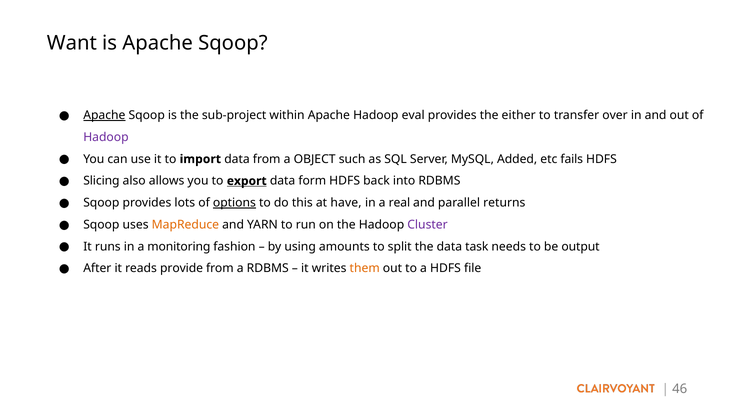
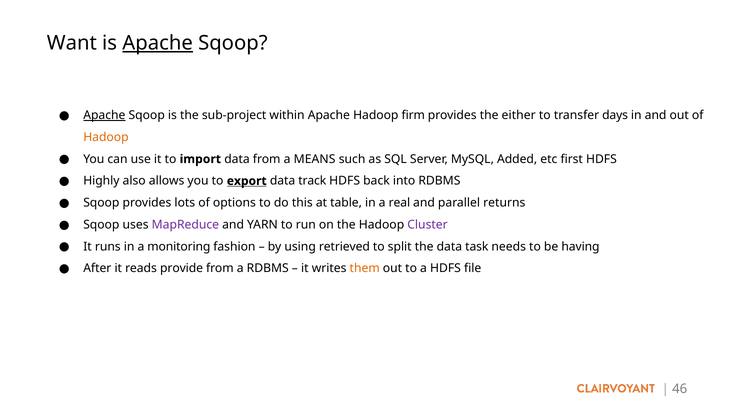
Apache underline: none -> present (158, 43)
eval: eval -> firm (413, 115)
over: over -> days (615, 115)
Hadoop colour: purple -> orange (106, 137)
OBJECT: OBJECT -> MEANS (315, 159)
fails: fails -> first (572, 159)
Slicing: Slicing -> Highly (101, 181)
form: form -> track (312, 181)
options underline: present -> none (234, 203)
have: have -> table (346, 203)
MapReduce colour: orange -> purple (185, 225)
amounts: amounts -> retrieved (344, 247)
output: output -> having (581, 247)
